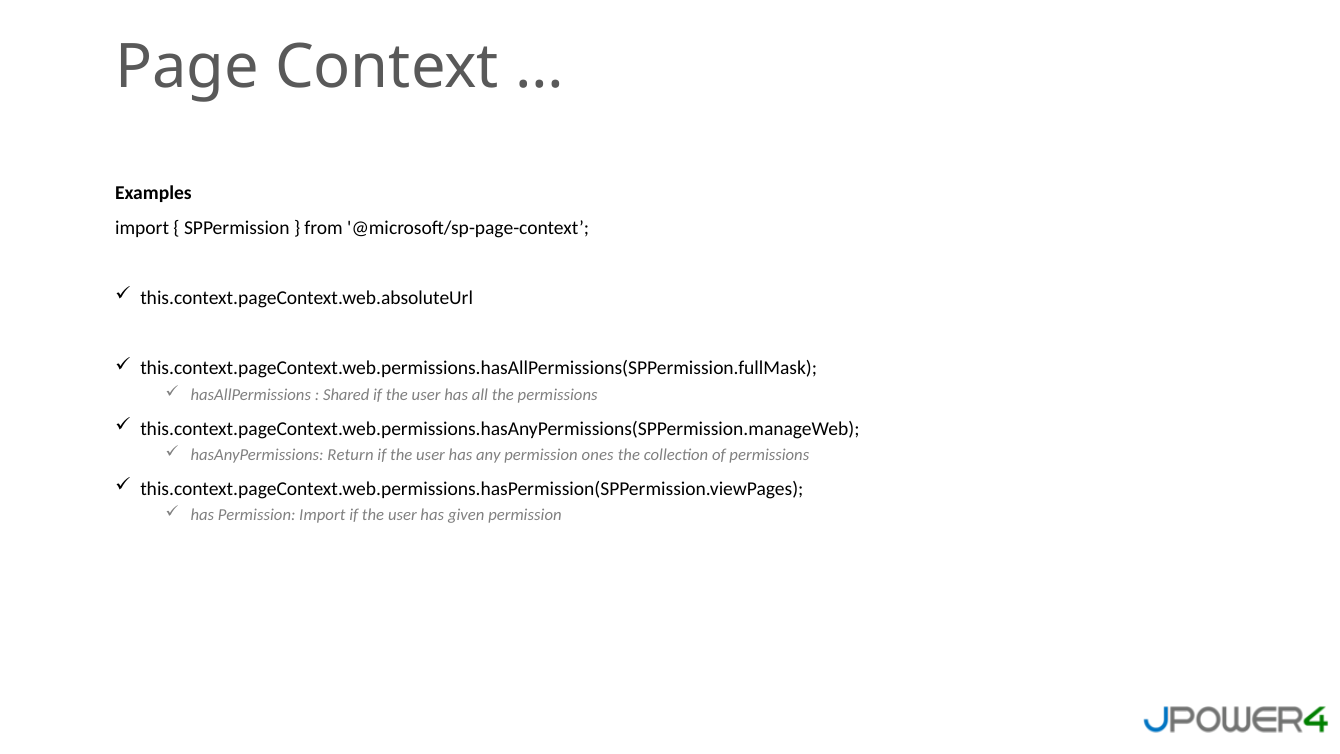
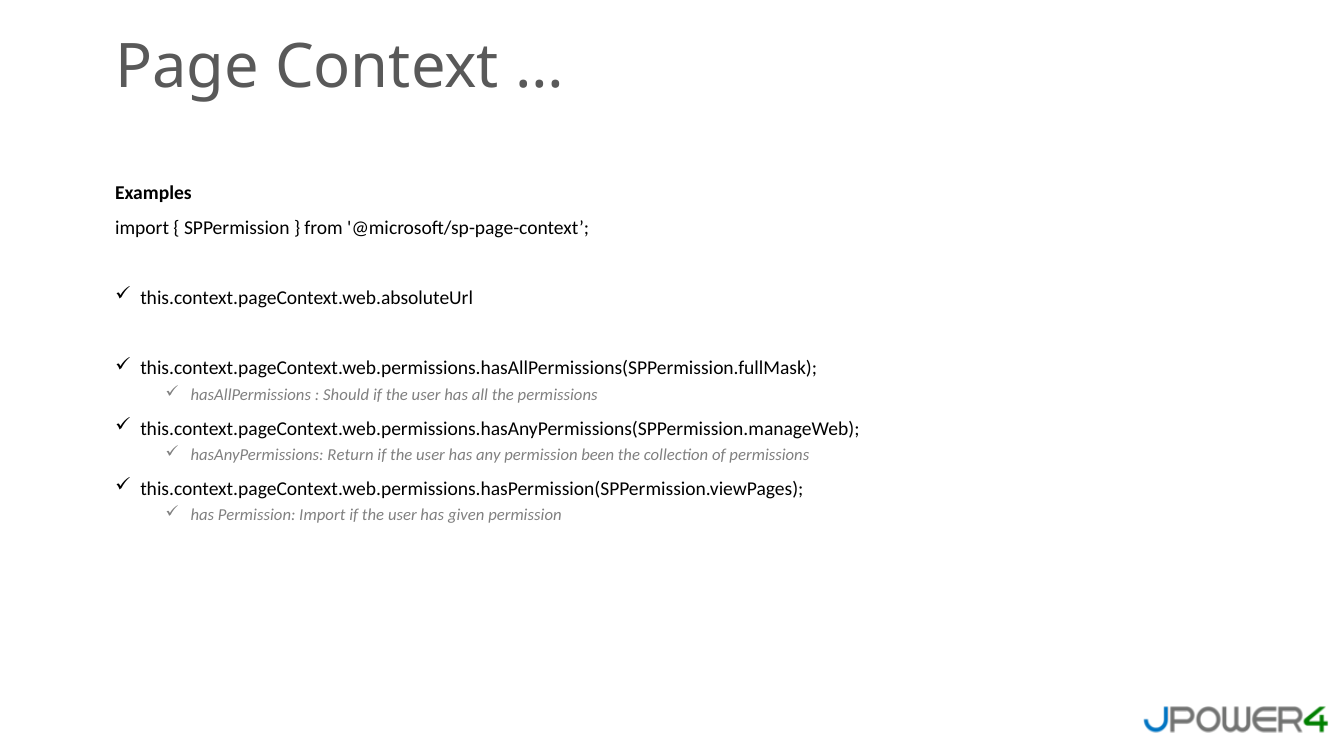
Shared: Shared -> Should (346, 395)
ones: ones -> been (598, 455)
